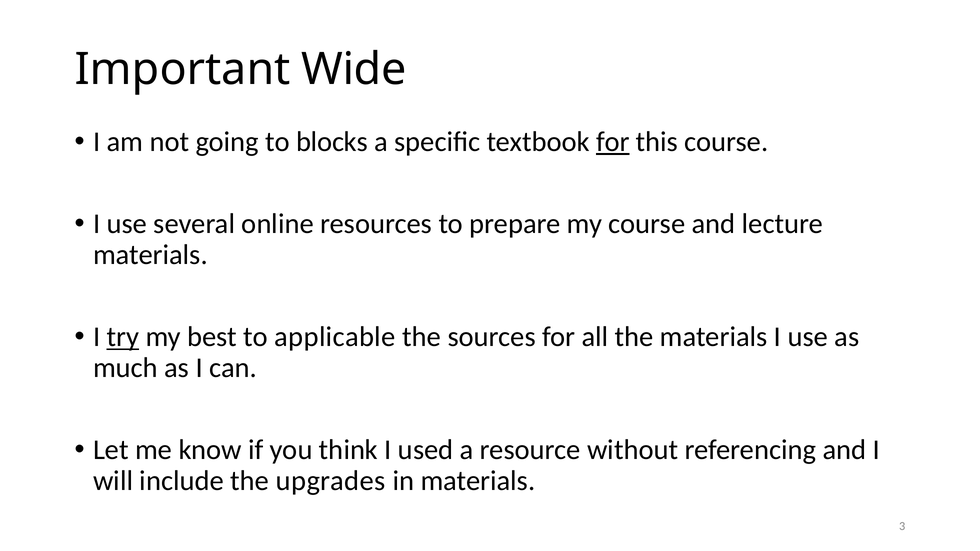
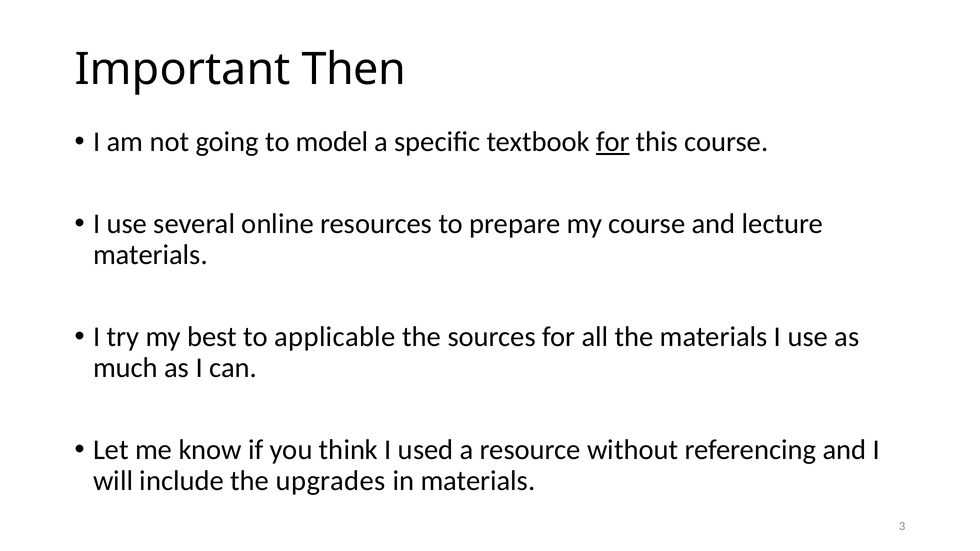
Wide: Wide -> Then (354, 69)
blocks: blocks -> model (332, 142)
try underline: present -> none (123, 337)
